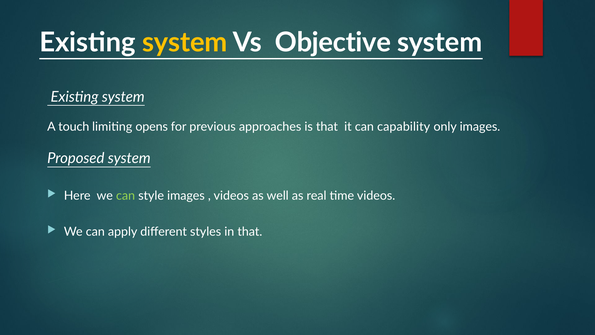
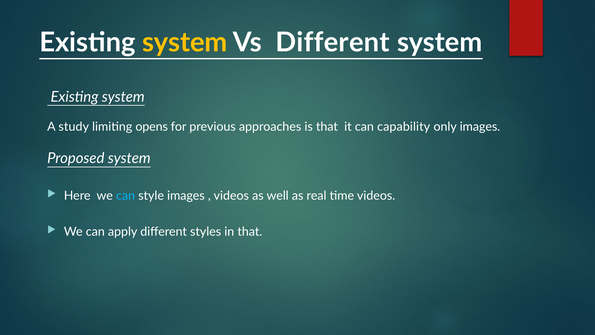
Vs Objective: Objective -> Different (333, 43)
touch: touch -> study (74, 127)
can colour: light green -> light blue (126, 196)
